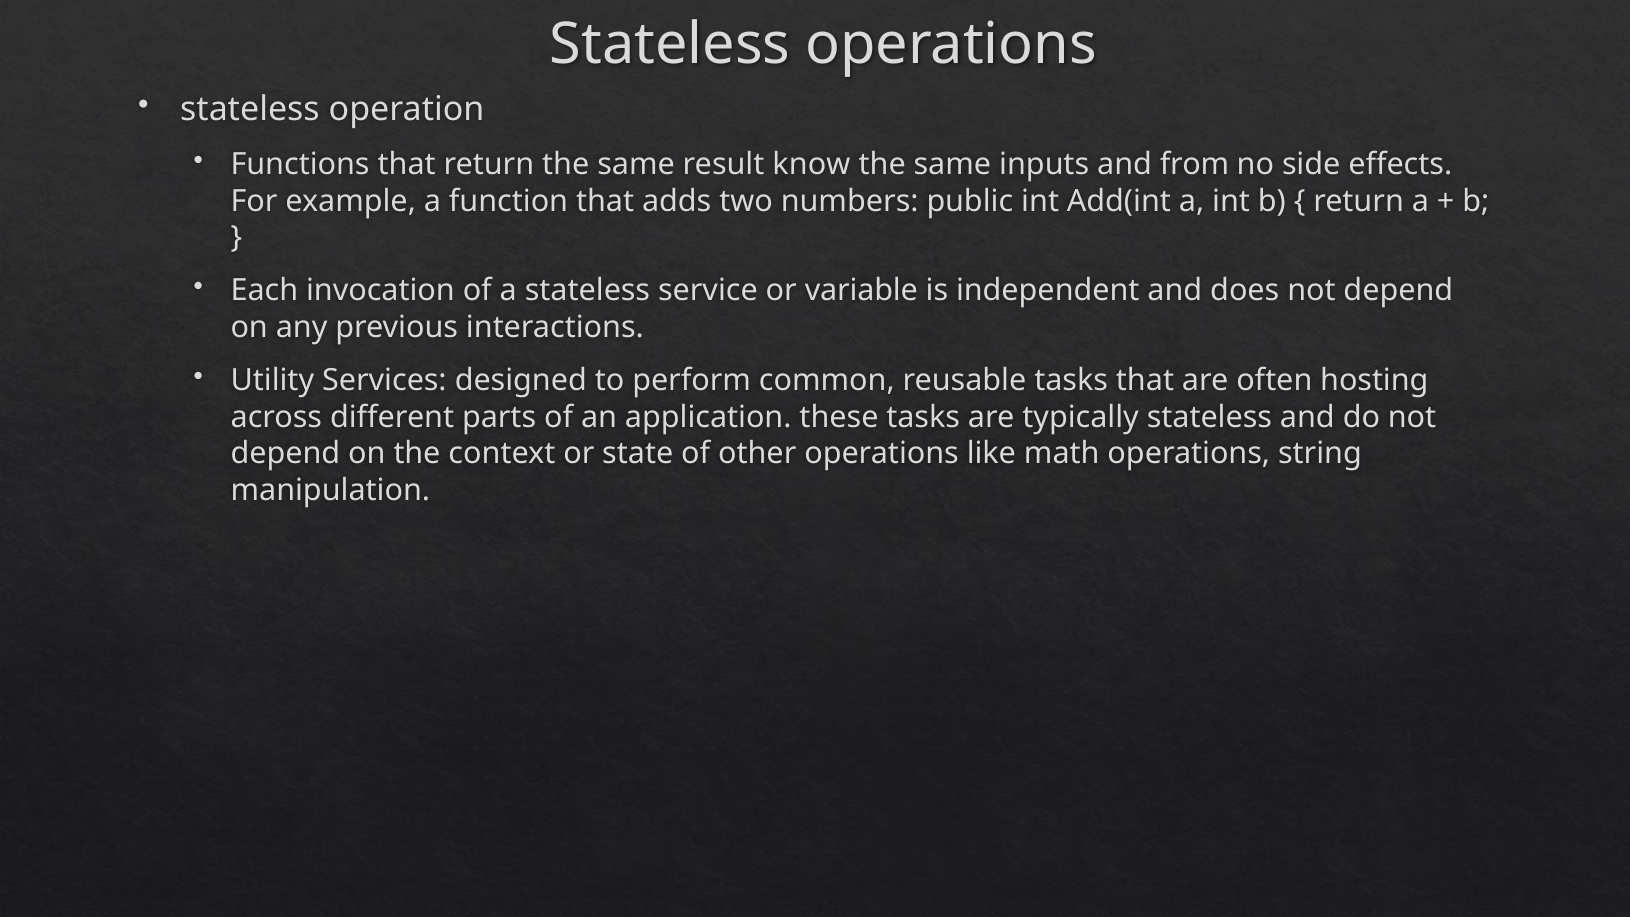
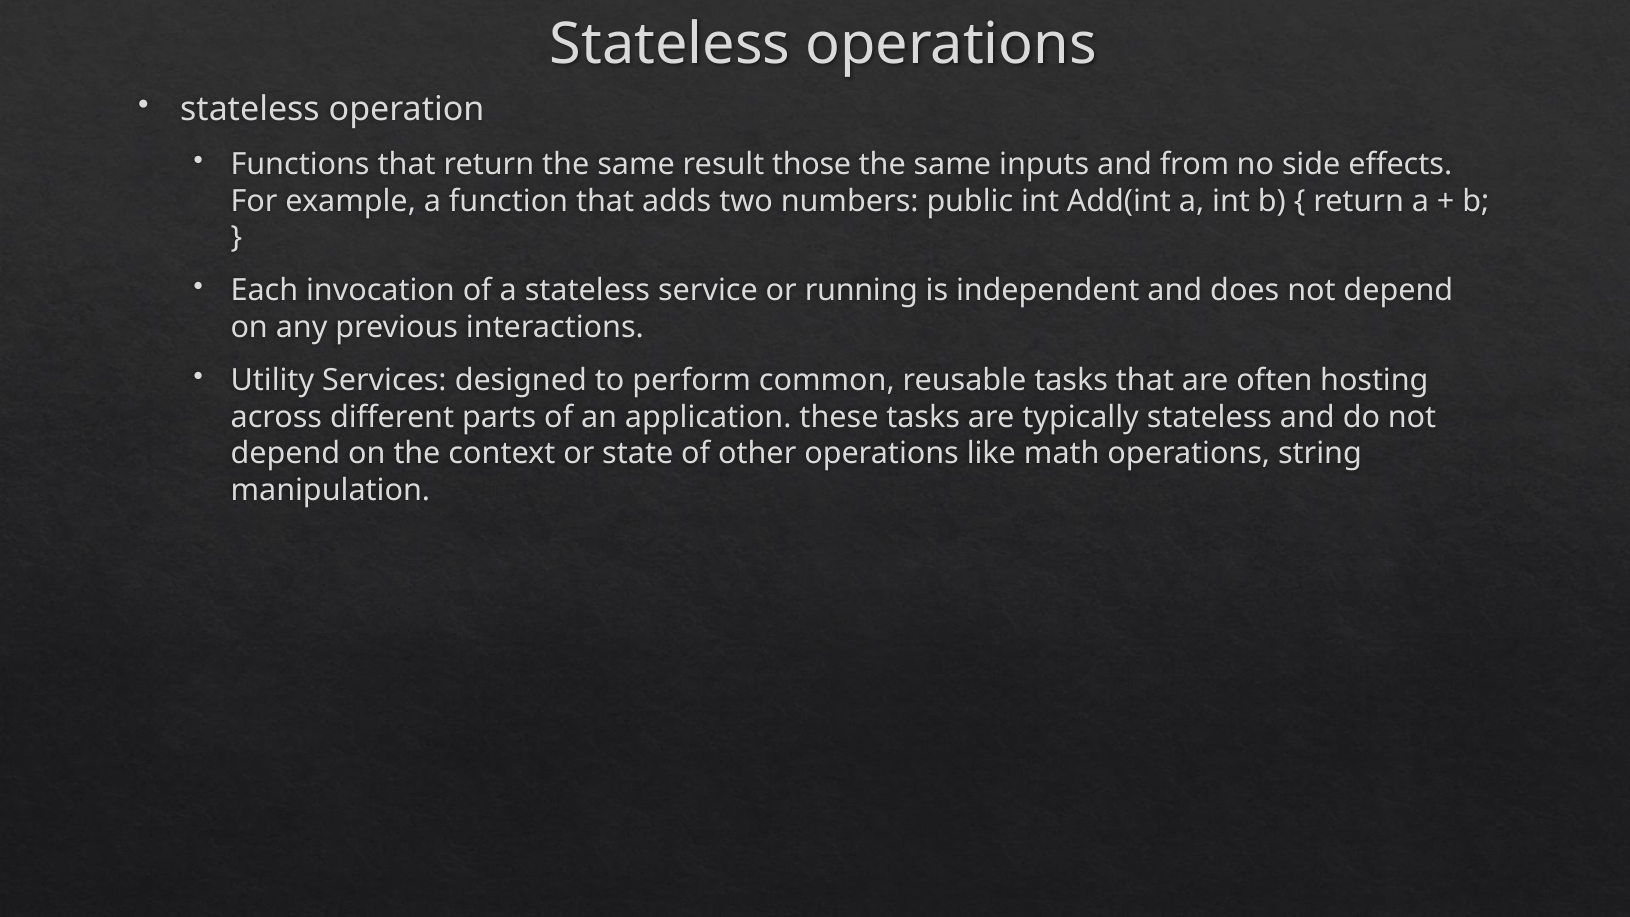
know: know -> those (812, 164)
variable: variable -> running (861, 291)
